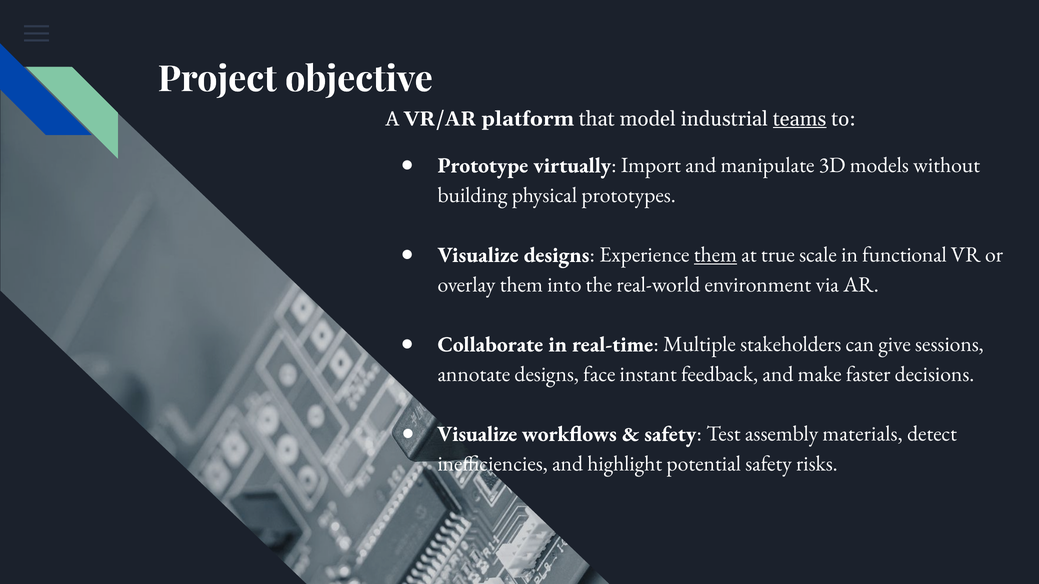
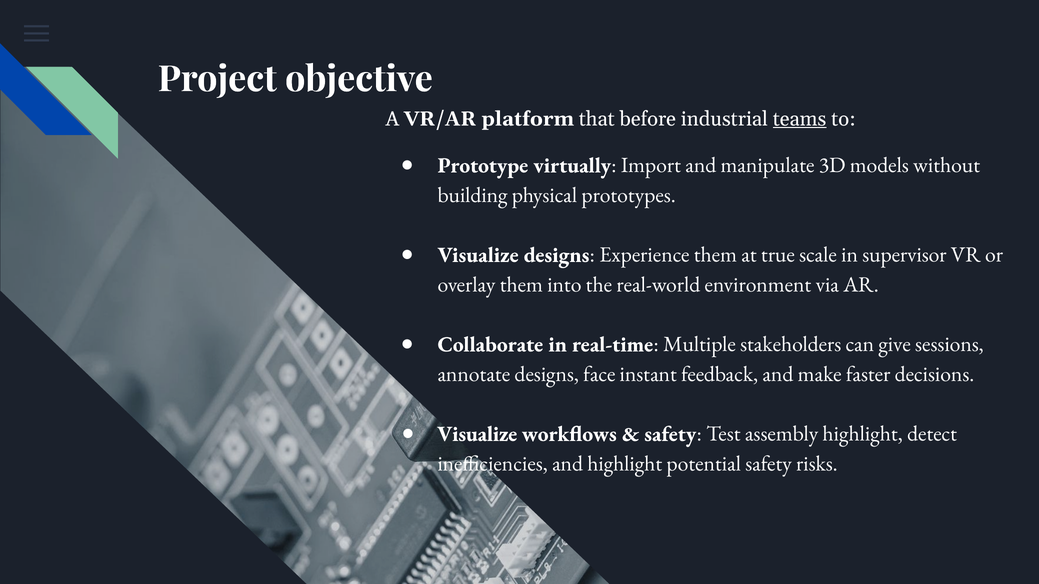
model: model -> before (648, 119)
them underline: present -> none (715, 255)
functional: functional -> supervisor (904, 255)
assembly materials: materials -> highlight (863, 434)
